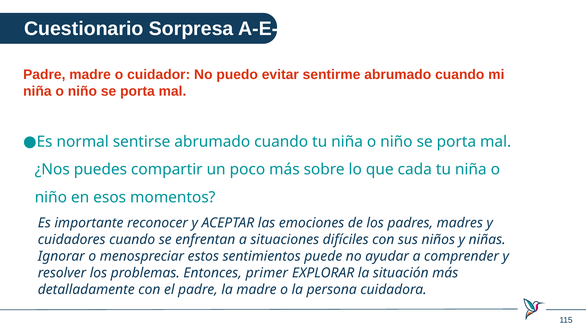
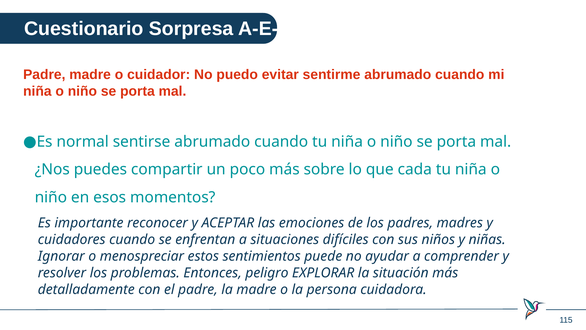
primer: primer -> peligro (267, 273)
